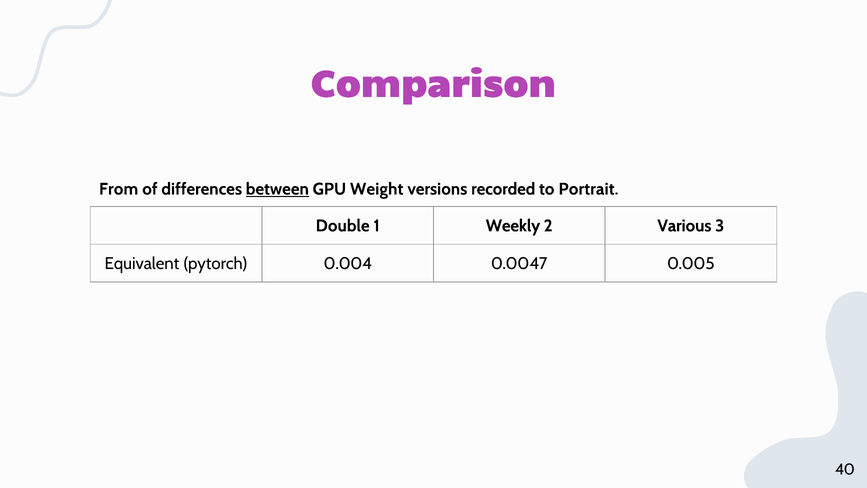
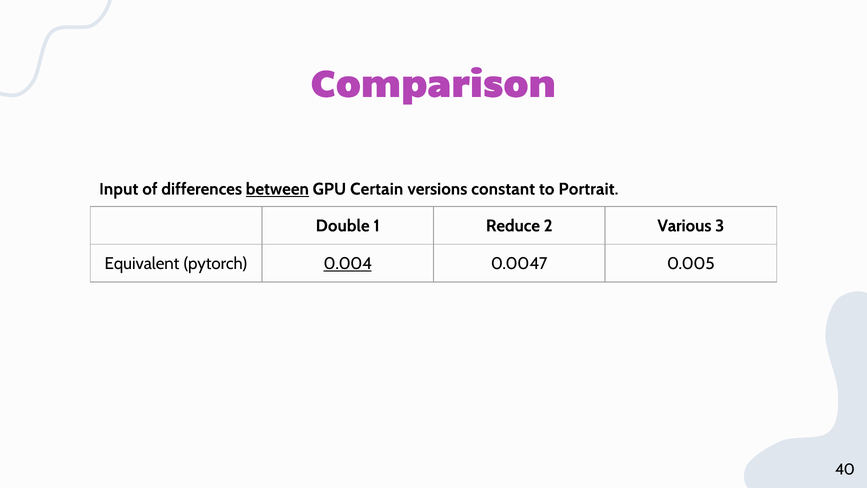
From: From -> Input (119, 189)
Weight: Weight -> Certain (377, 189)
recorded: recorded -> constant (503, 189)
Weekly: Weekly -> Reduce (513, 226)
0.004 underline: none -> present (348, 263)
